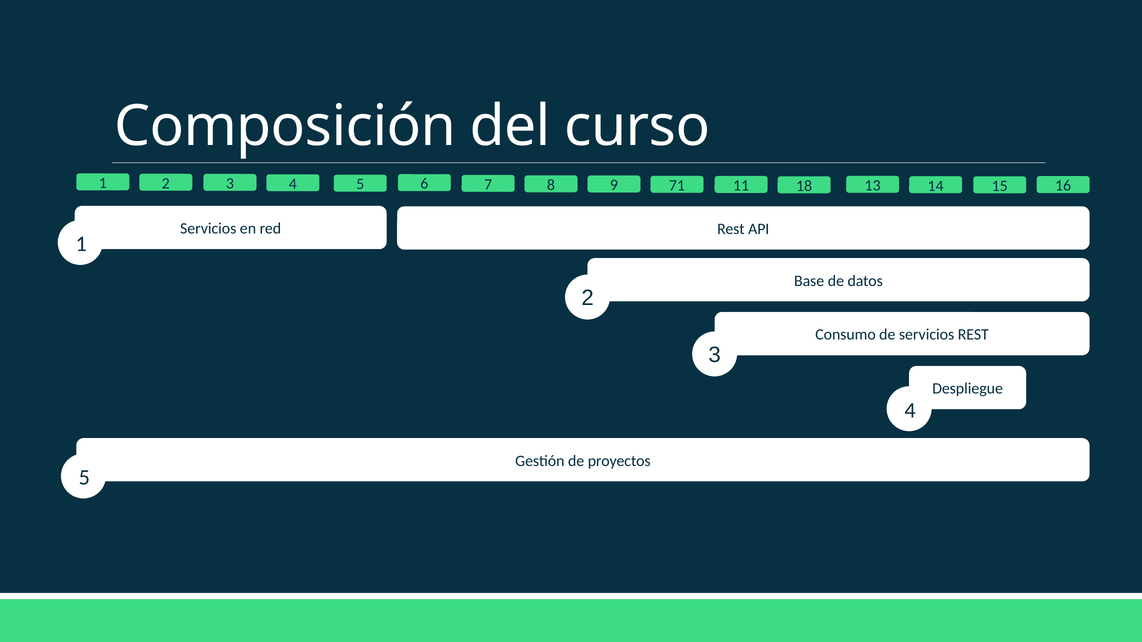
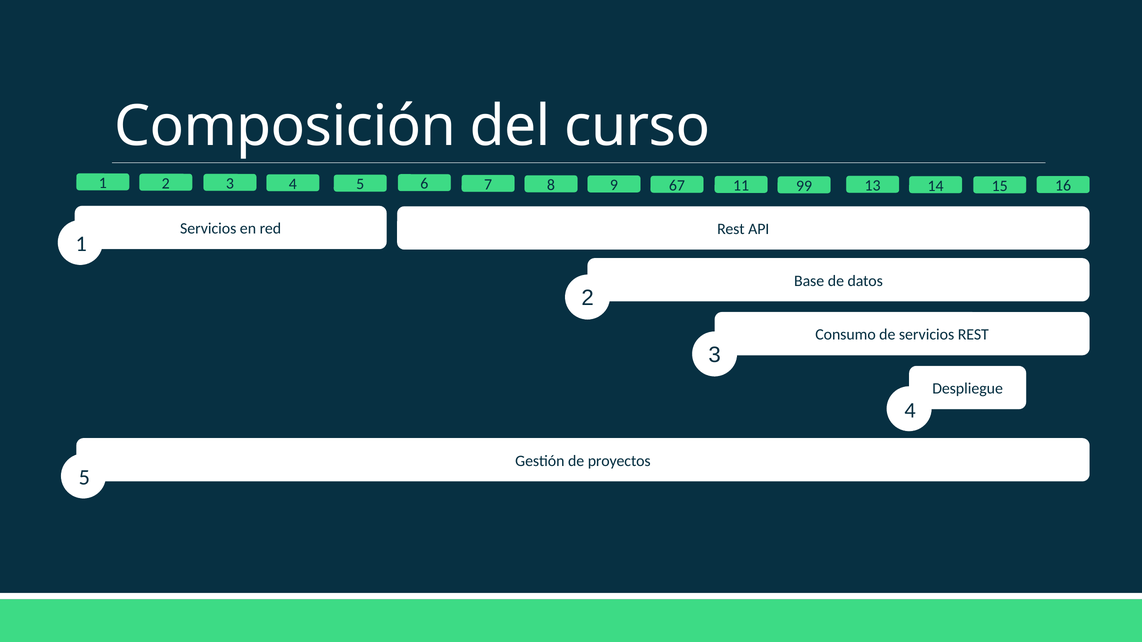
71: 71 -> 67 (677, 185)
18: 18 -> 99 (804, 186)
